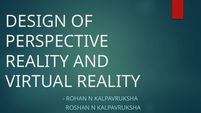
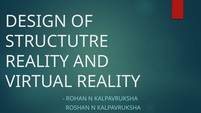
PERSPECTIVE: PERSPECTIVE -> STRUCTUTRE (57, 41)
